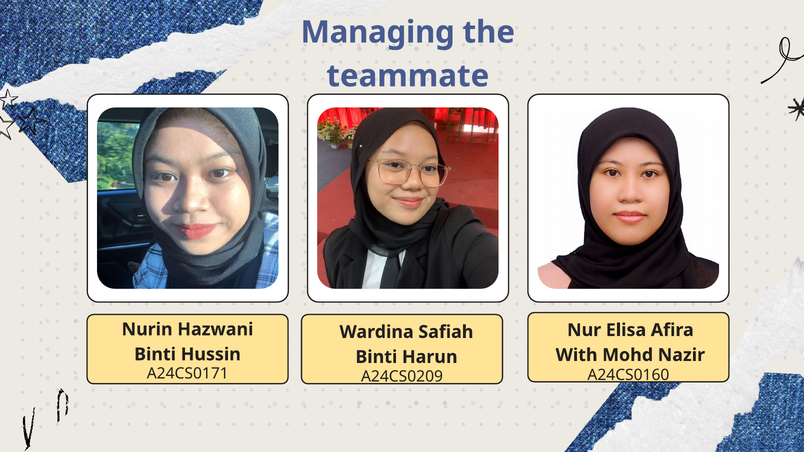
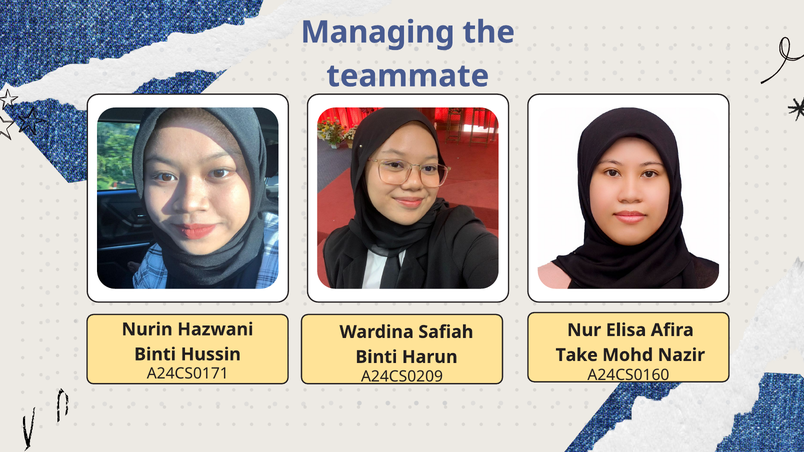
With: With -> Take (577, 355)
